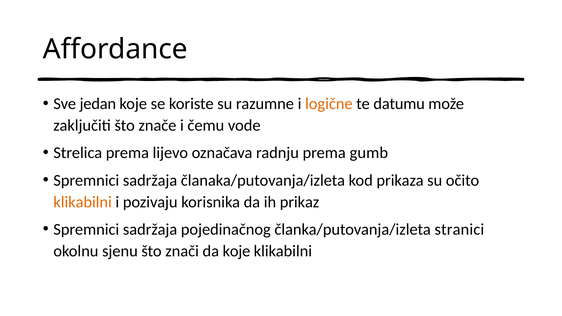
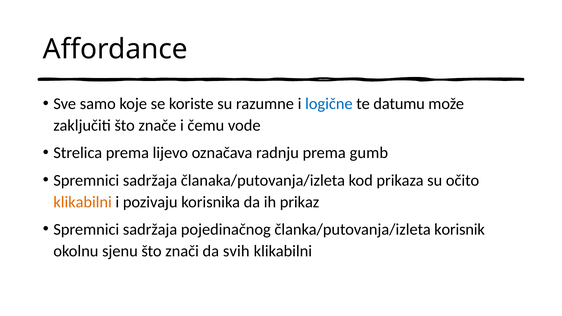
jedan: jedan -> samo (98, 104)
logične colour: orange -> blue (329, 104)
stranici: stranici -> korisnik (460, 229)
da koje: koje -> svih (236, 251)
